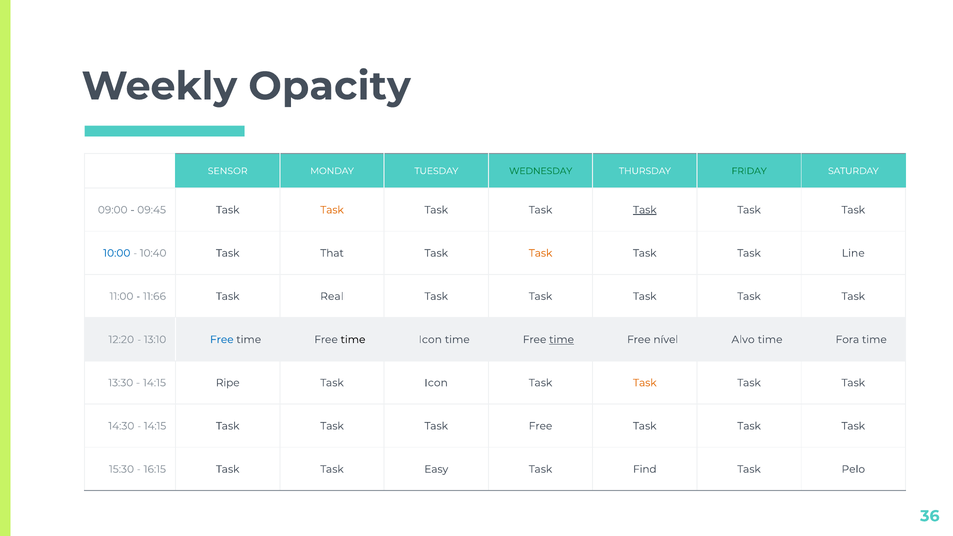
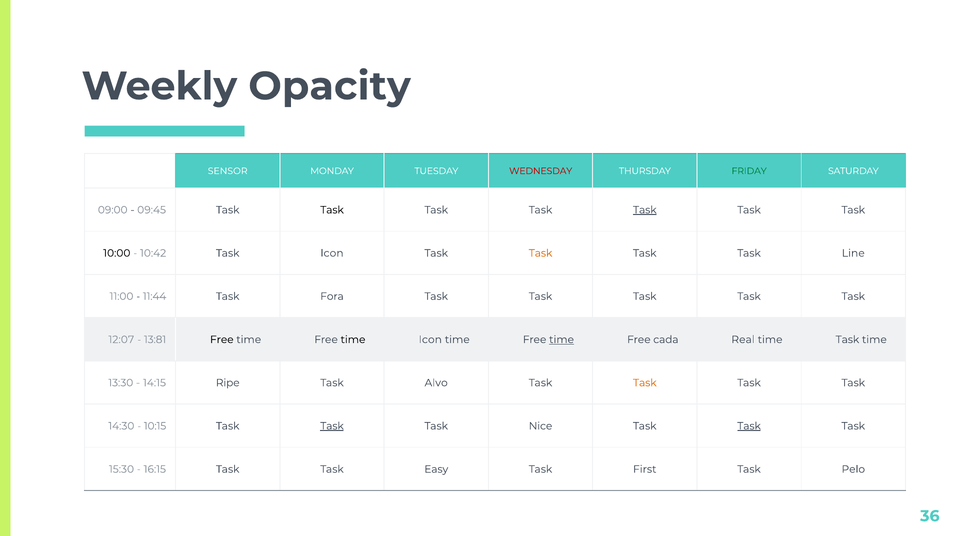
WEDNESDAY colour: green -> red (541, 171)
Task colour: orange -> black (332, 210)
10:00 colour: blue -> black (117, 253)
10:40: 10:40 -> 10:42 (153, 253)
Task That: That -> Icon (332, 253)
11:66: 11:66 -> 11:44 (155, 296)
Real: Real -> Fora (332, 296)
12:20: 12:20 -> 12:07 (121, 340)
13:10: 13:10 -> 13:81 (155, 340)
Free colour: blue -> black (222, 340)
nível: nível -> cada (666, 340)
Alvo: Alvo -> Real (743, 340)
Fora: Fora -> Task (847, 340)
Task Icon: Icon -> Alvo (436, 383)
14:15: 14:15 -> 10:15 (155, 426)
Task underline: none -> present (332, 426)
Task Free: Free -> Nice (541, 426)
Task underline: none -> present (749, 426)
Find: Find -> First (645, 469)
